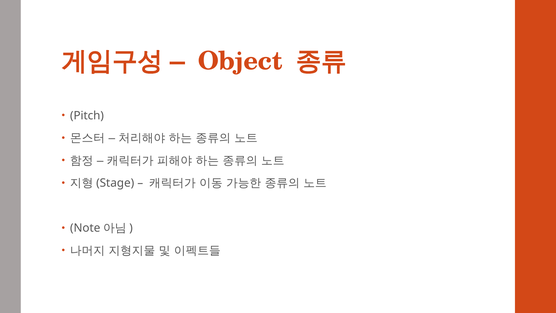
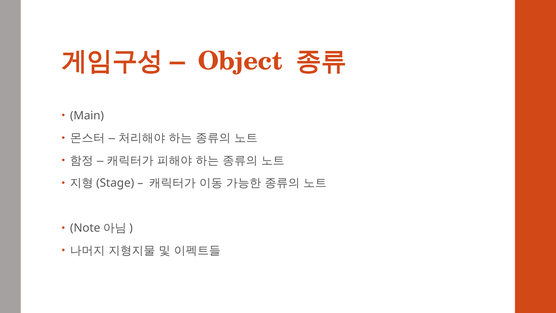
Pitch: Pitch -> Main (87, 115)
